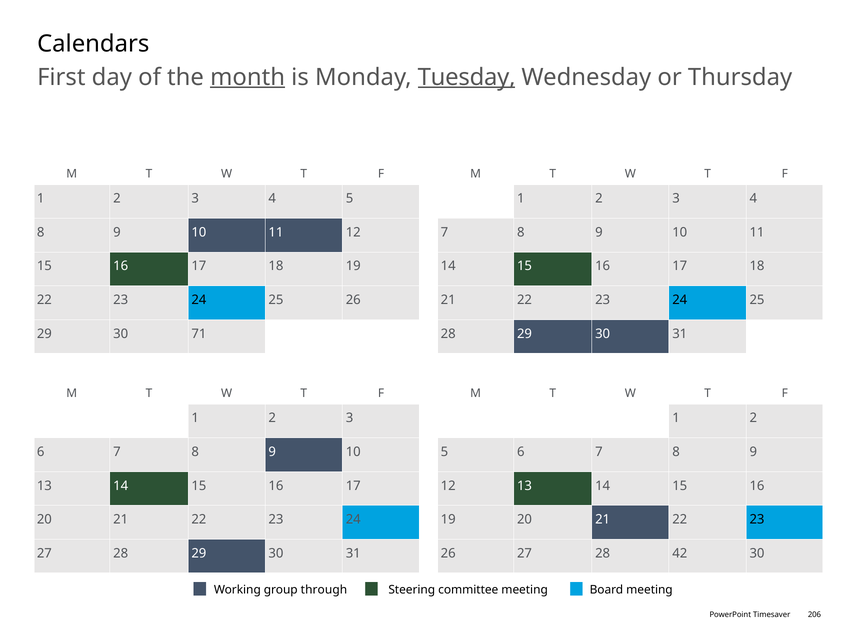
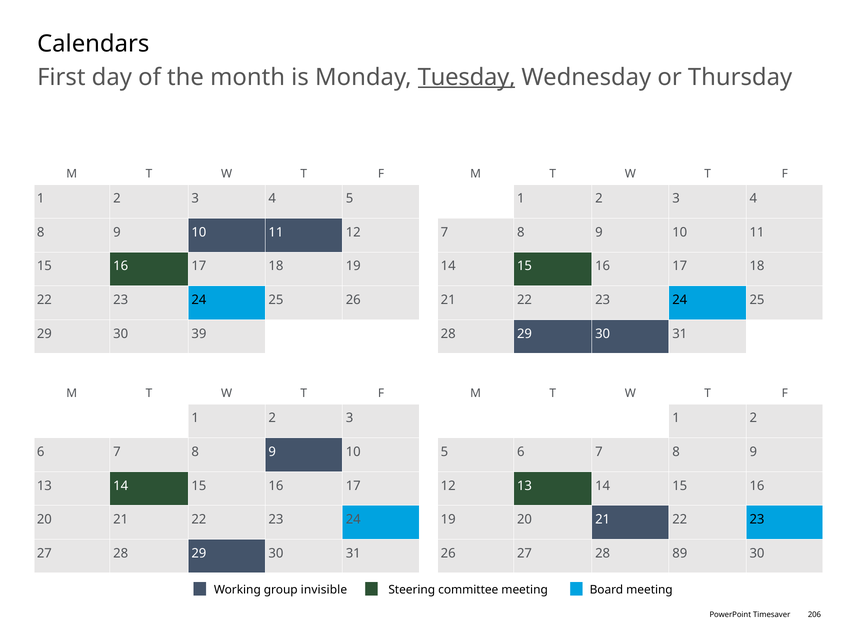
month underline: present -> none (248, 77)
71: 71 -> 39 (199, 334)
42: 42 -> 89 (680, 553)
through: through -> invisible (324, 589)
